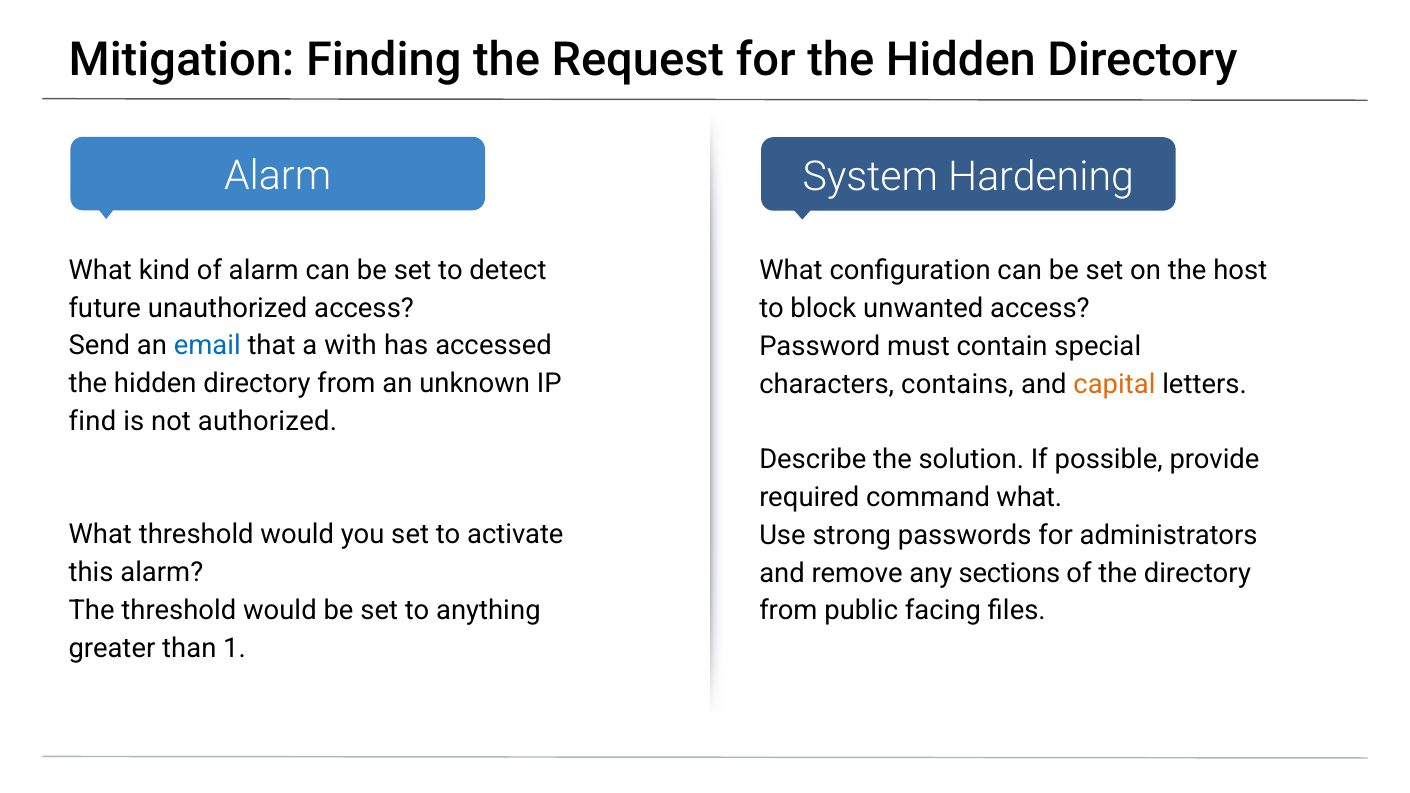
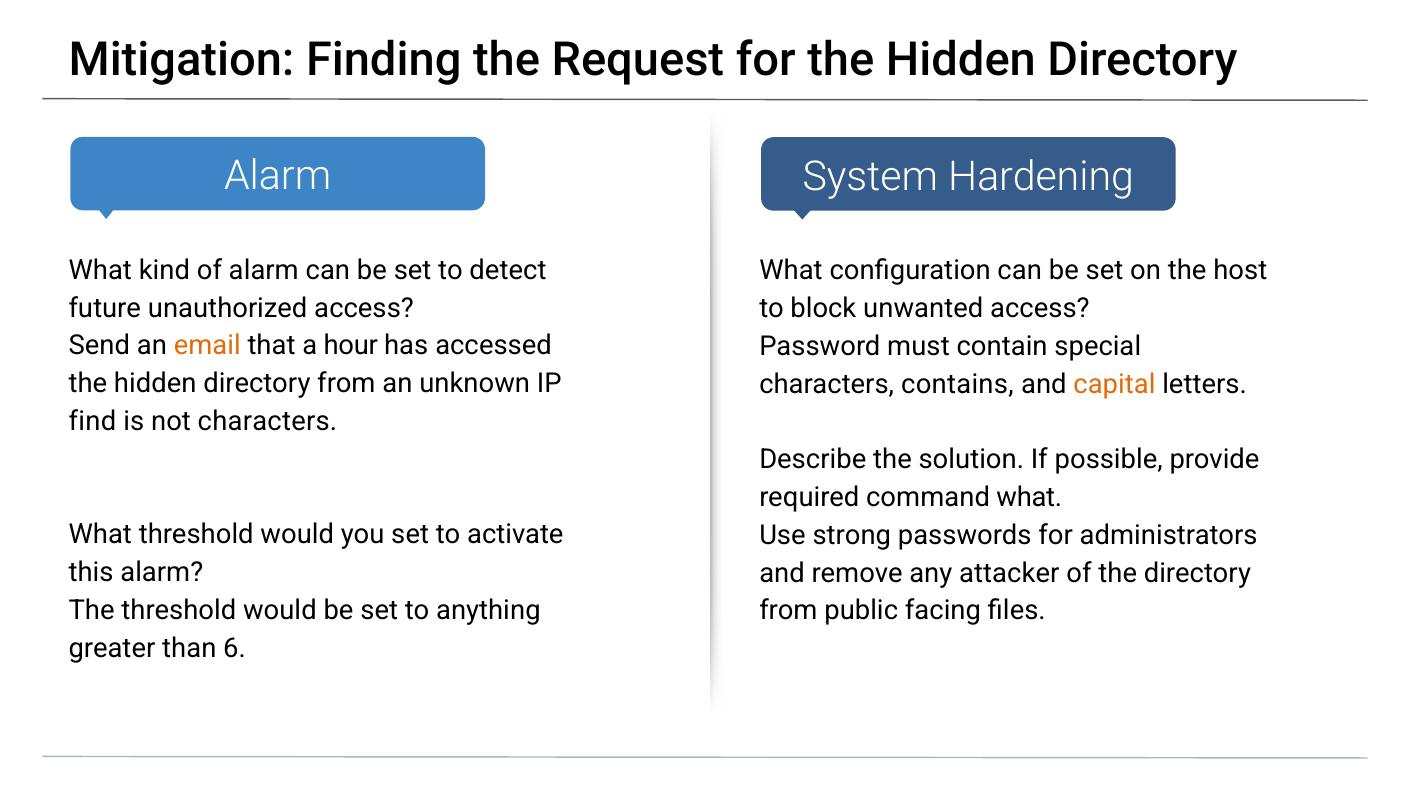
email colour: blue -> orange (207, 346)
with: with -> hour (351, 346)
not authorized: authorized -> characters (267, 422)
sections: sections -> attacker (1009, 573)
1: 1 -> 6 (234, 648)
